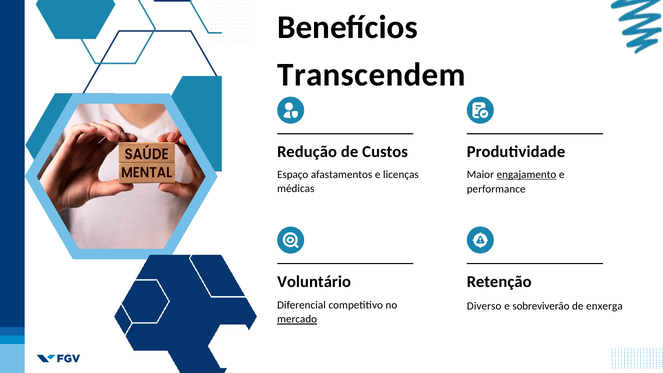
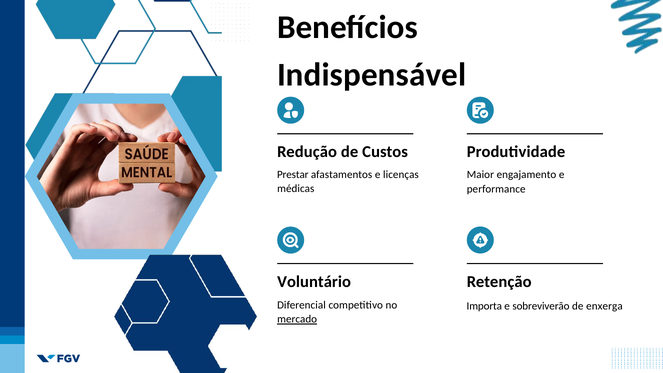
Transcendem: Transcendem -> Indispensável (372, 75)
Espaço: Espaço -> Prestar (293, 175)
engajamento underline: present -> none (526, 175)
Diverso: Diverso -> Importa (484, 306)
